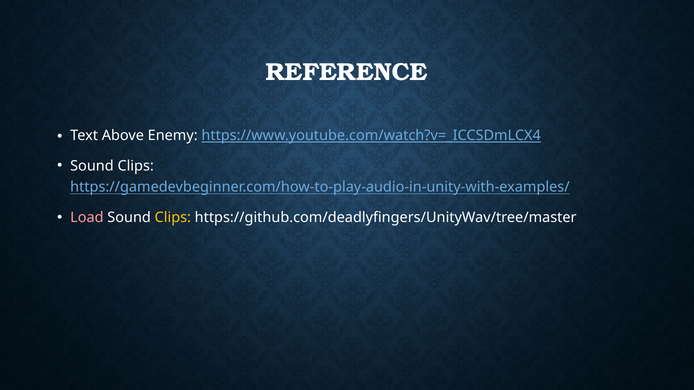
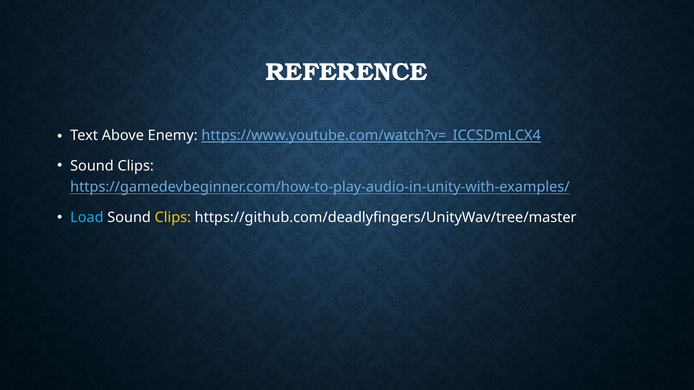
Load colour: pink -> light blue (87, 218)
